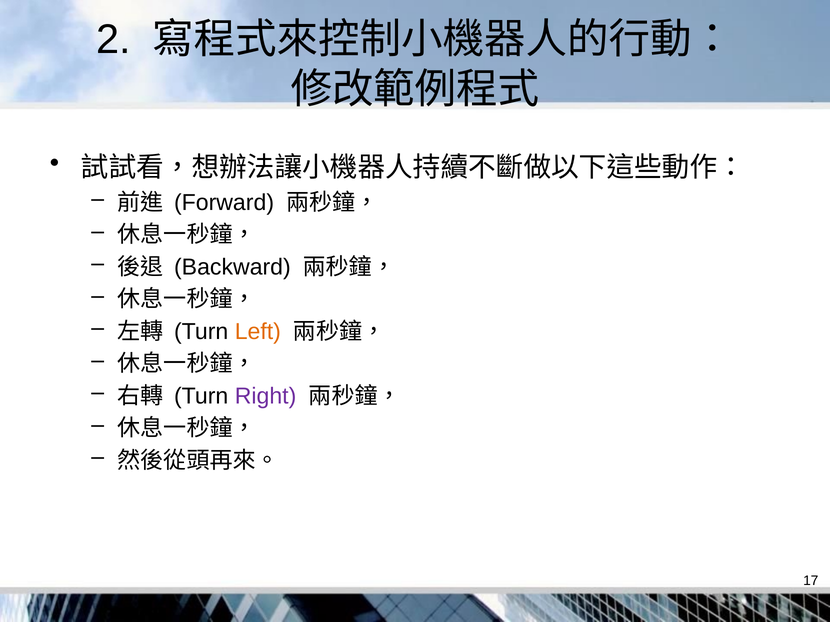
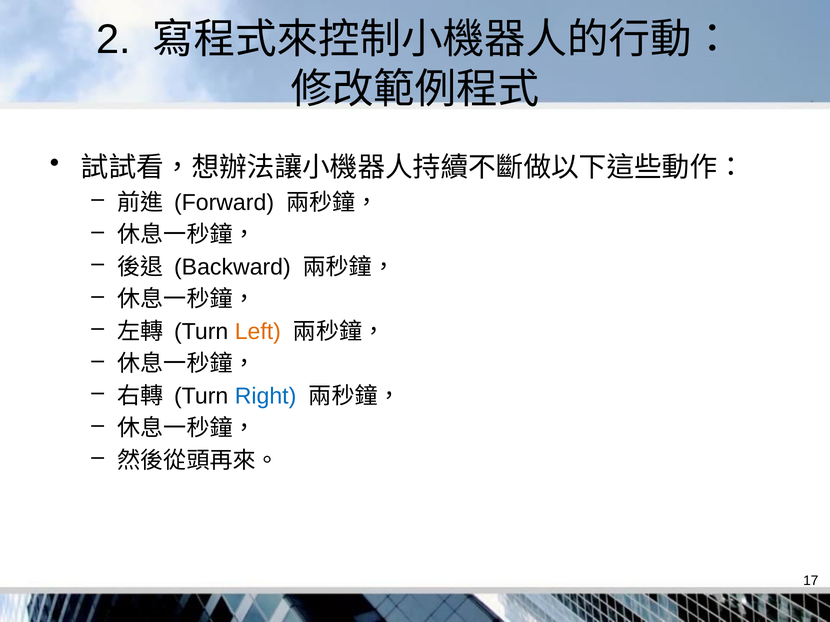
Right colour: purple -> blue (266, 396)
